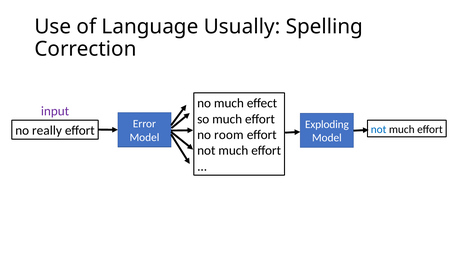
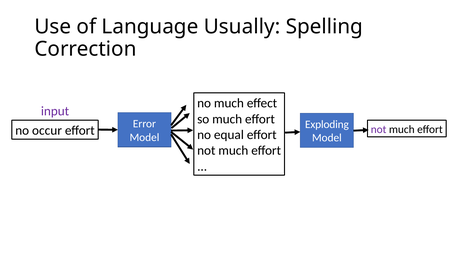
not colour: blue -> purple (379, 129)
really: really -> occur (47, 131)
room: room -> equal (229, 135)
